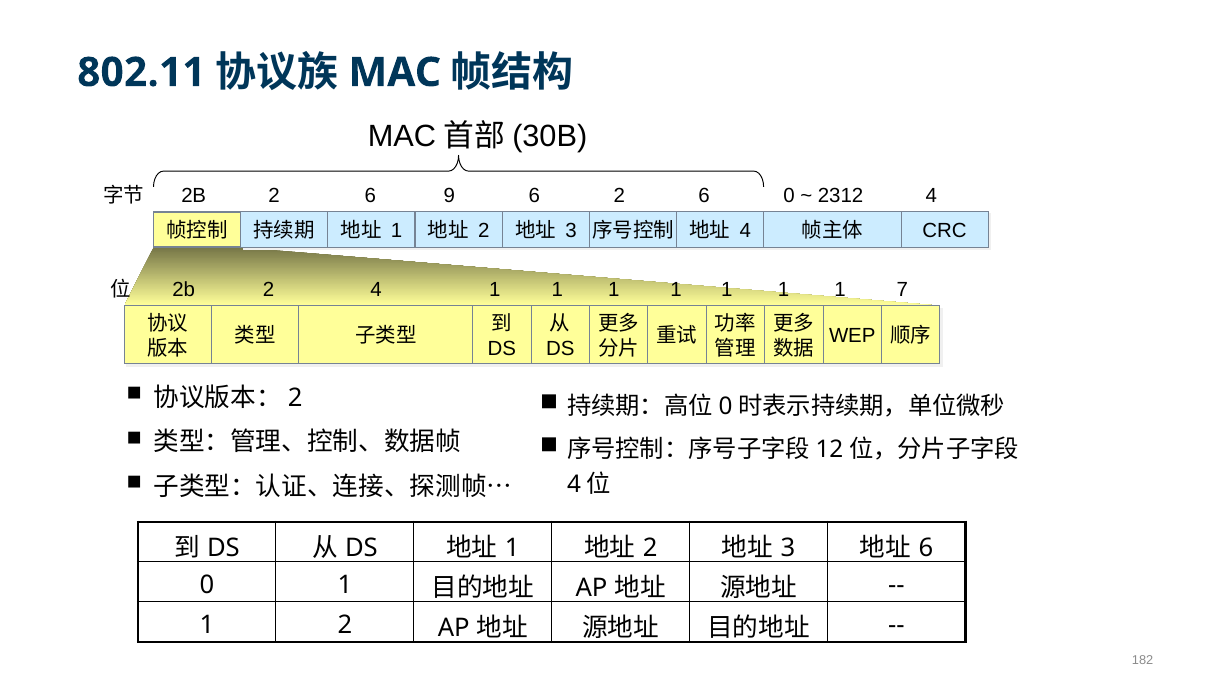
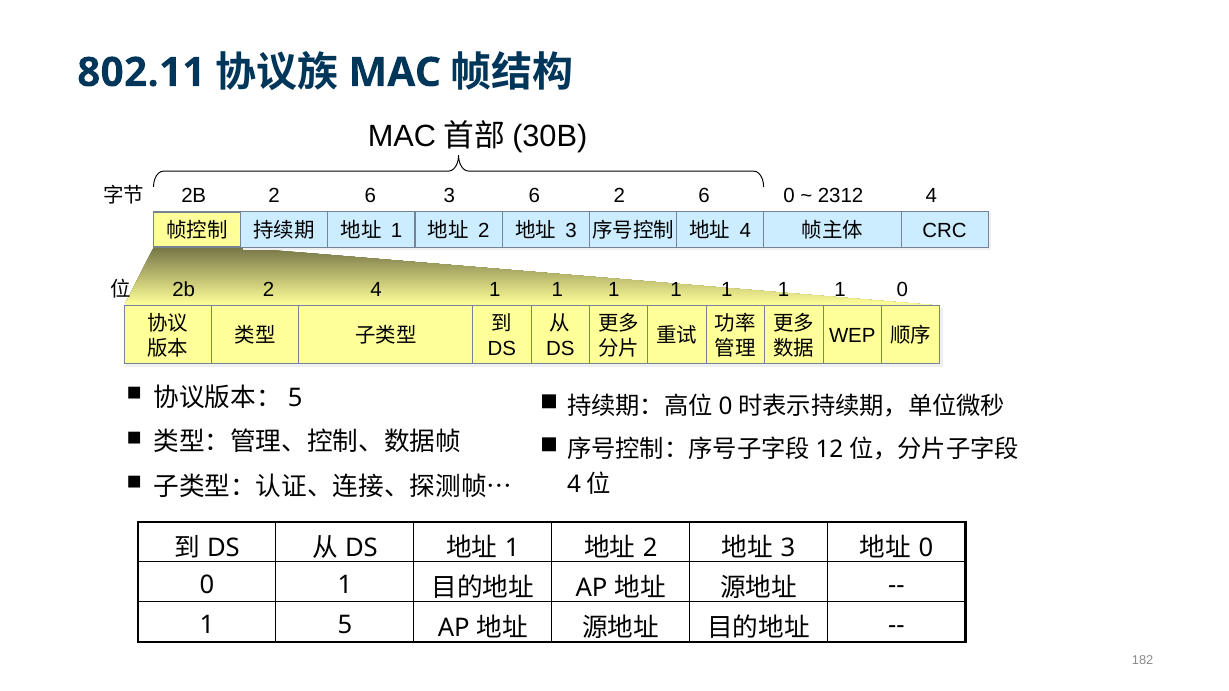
6 9: 9 -> 3 (449, 195)
1 7: 7 -> 0 (902, 290)
2: 2 -> 5 (295, 398)
6: 6 -> 0 (926, 548)
1 2: 2 -> 5 (345, 626)
